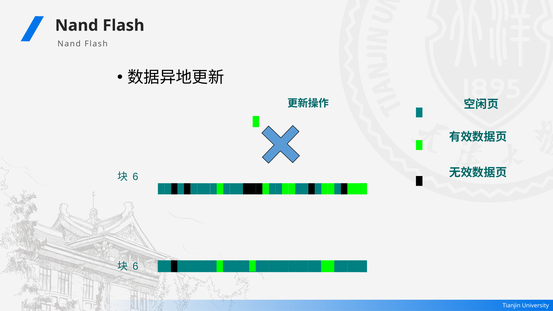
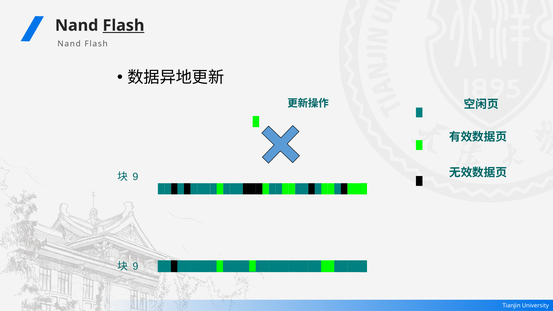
Flash underline: none -> present (123, 25)
6: 6 -> 9 (135, 177)
6: 6 -> 9 (135, 267)
